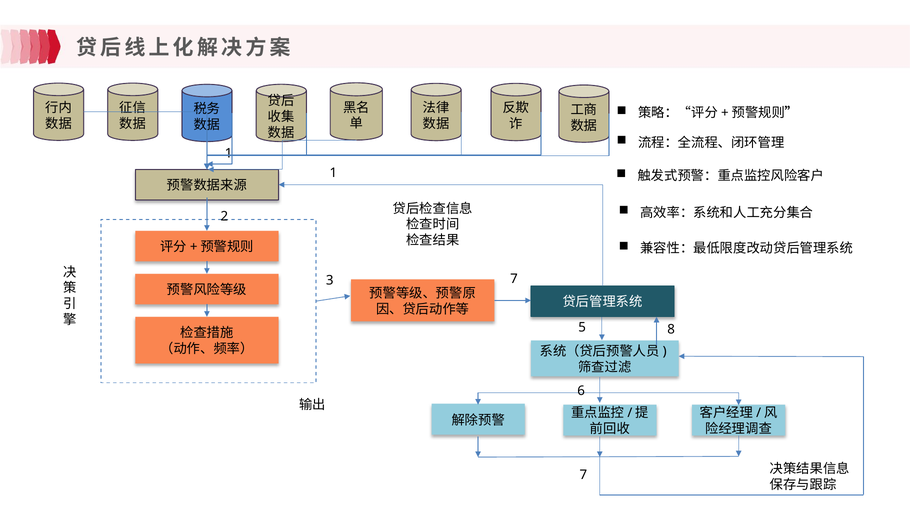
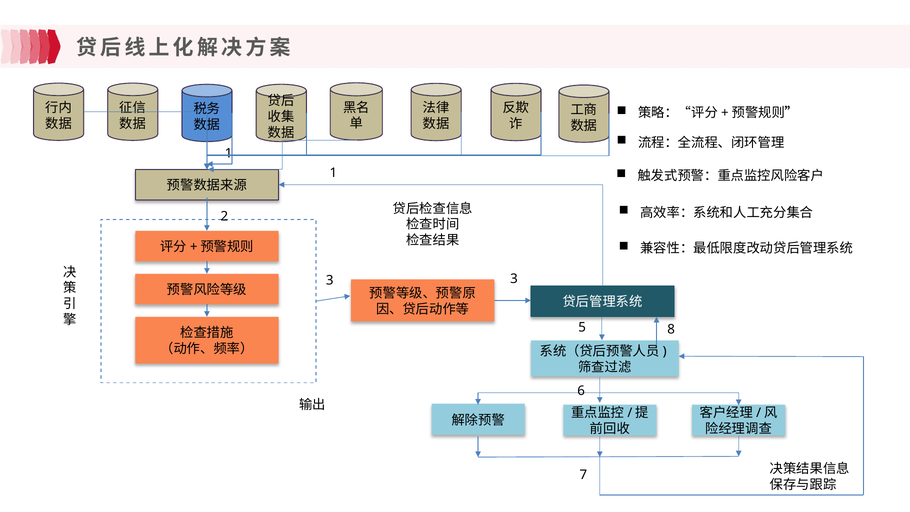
3 7: 7 -> 3 (514, 279)
